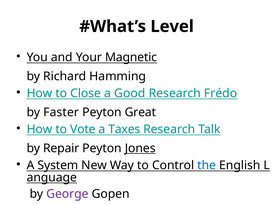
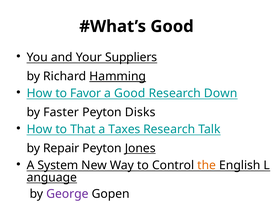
Level: Level -> Good (172, 26)
Magnetic: Magnetic -> Suppliers (131, 57)
Hamming underline: none -> present (118, 76)
Close: Close -> Favor (86, 93)
Frédo: Frédo -> Down (221, 93)
Great: Great -> Disks (140, 112)
Vote: Vote -> That (83, 129)
the colour: blue -> orange (207, 165)
